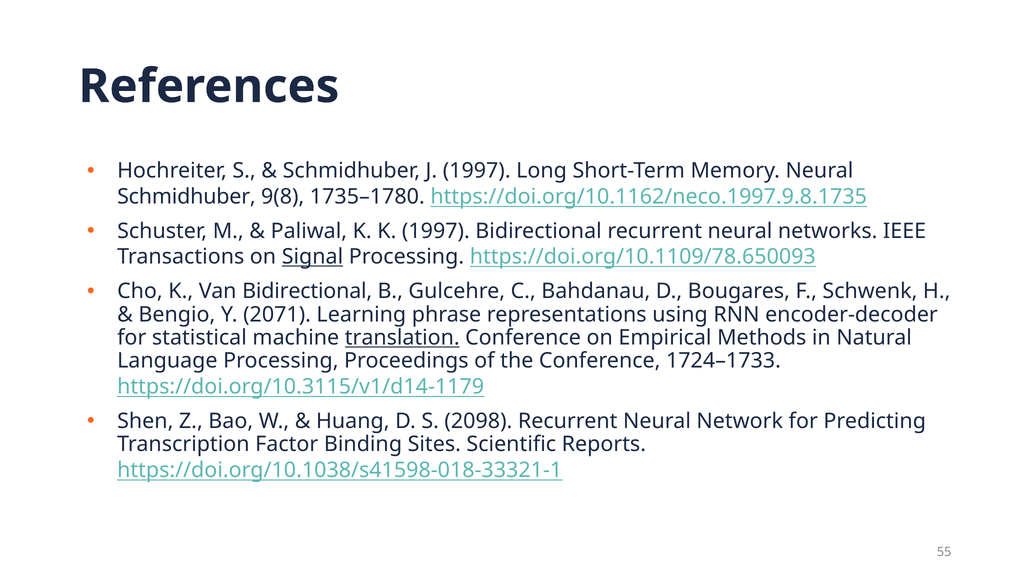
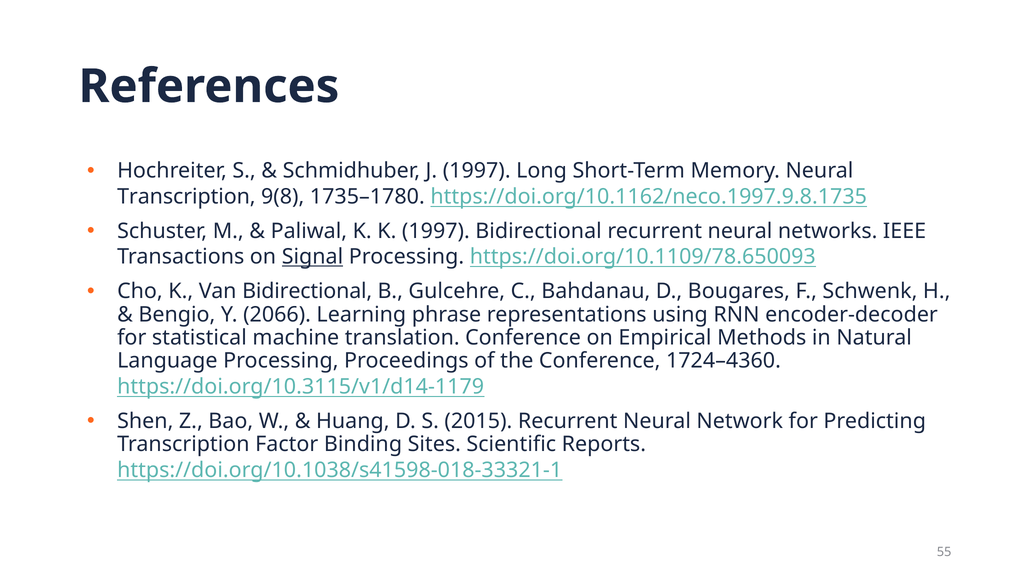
Schmidhuber: Schmidhuber -> Transcription (186, 197)
2071: 2071 -> 2066 (277, 315)
translation underline: present -> none (402, 338)
1724–1733: 1724–1733 -> 1724–4360 (723, 361)
2098: 2098 -> 2015 (478, 421)
